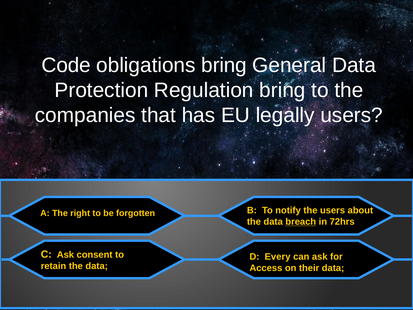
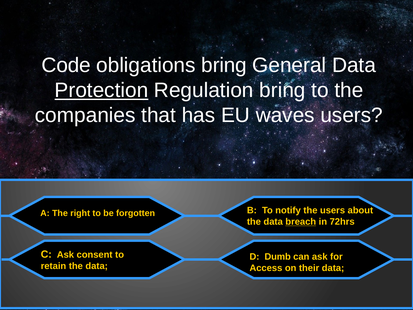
Protection underline: none -> present (101, 90)
legally: legally -> waves (285, 115)
Every: Every -> Dumb (278, 257)
